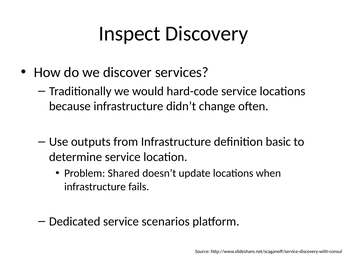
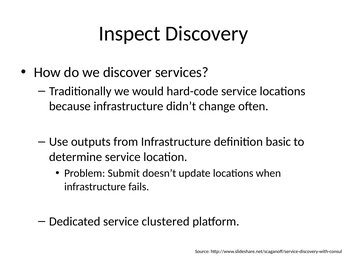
Shared: Shared -> Submit (124, 173)
scenarios: scenarios -> clustered (166, 221)
